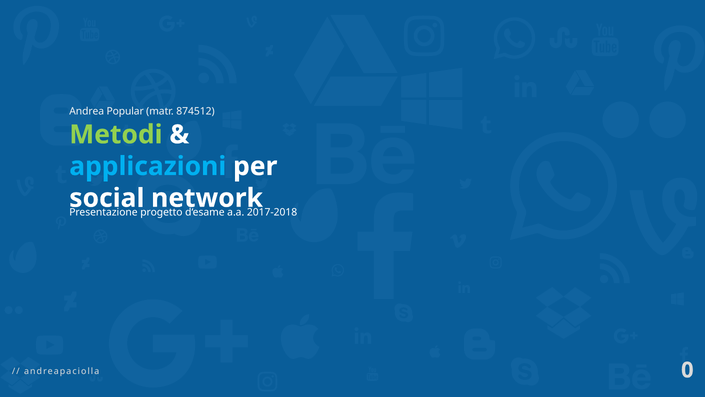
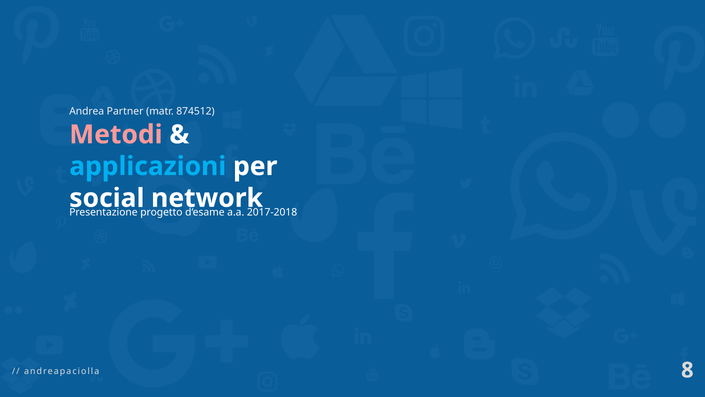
Popular: Popular -> Partner (125, 111)
Metodi colour: light green -> pink (116, 134)
0: 0 -> 8 (687, 370)
